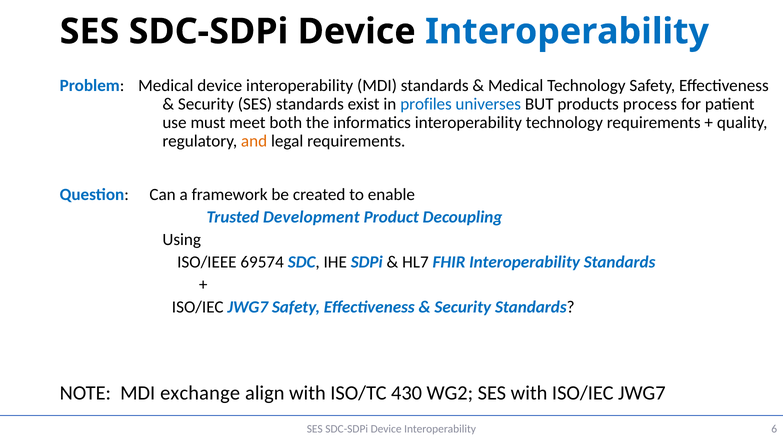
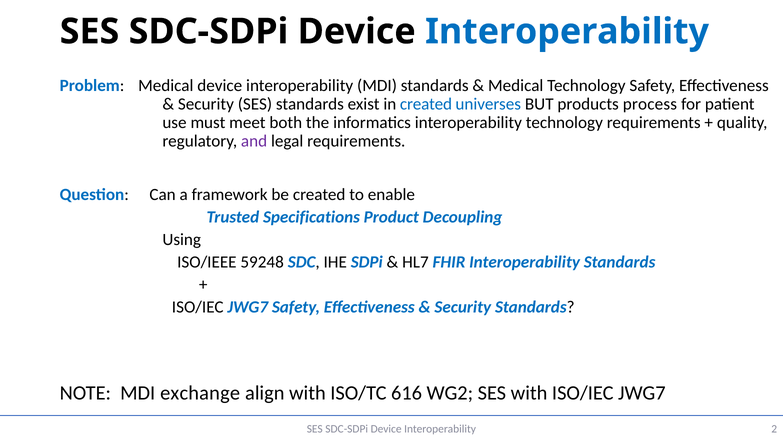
in profiles: profiles -> created (426, 104)
and colour: orange -> purple (254, 141)
Development: Development -> Specifications (311, 217)
69574: 69574 -> 59248 (262, 262)
430: 430 -> 616 (407, 394)
6: 6 -> 2 (774, 429)
